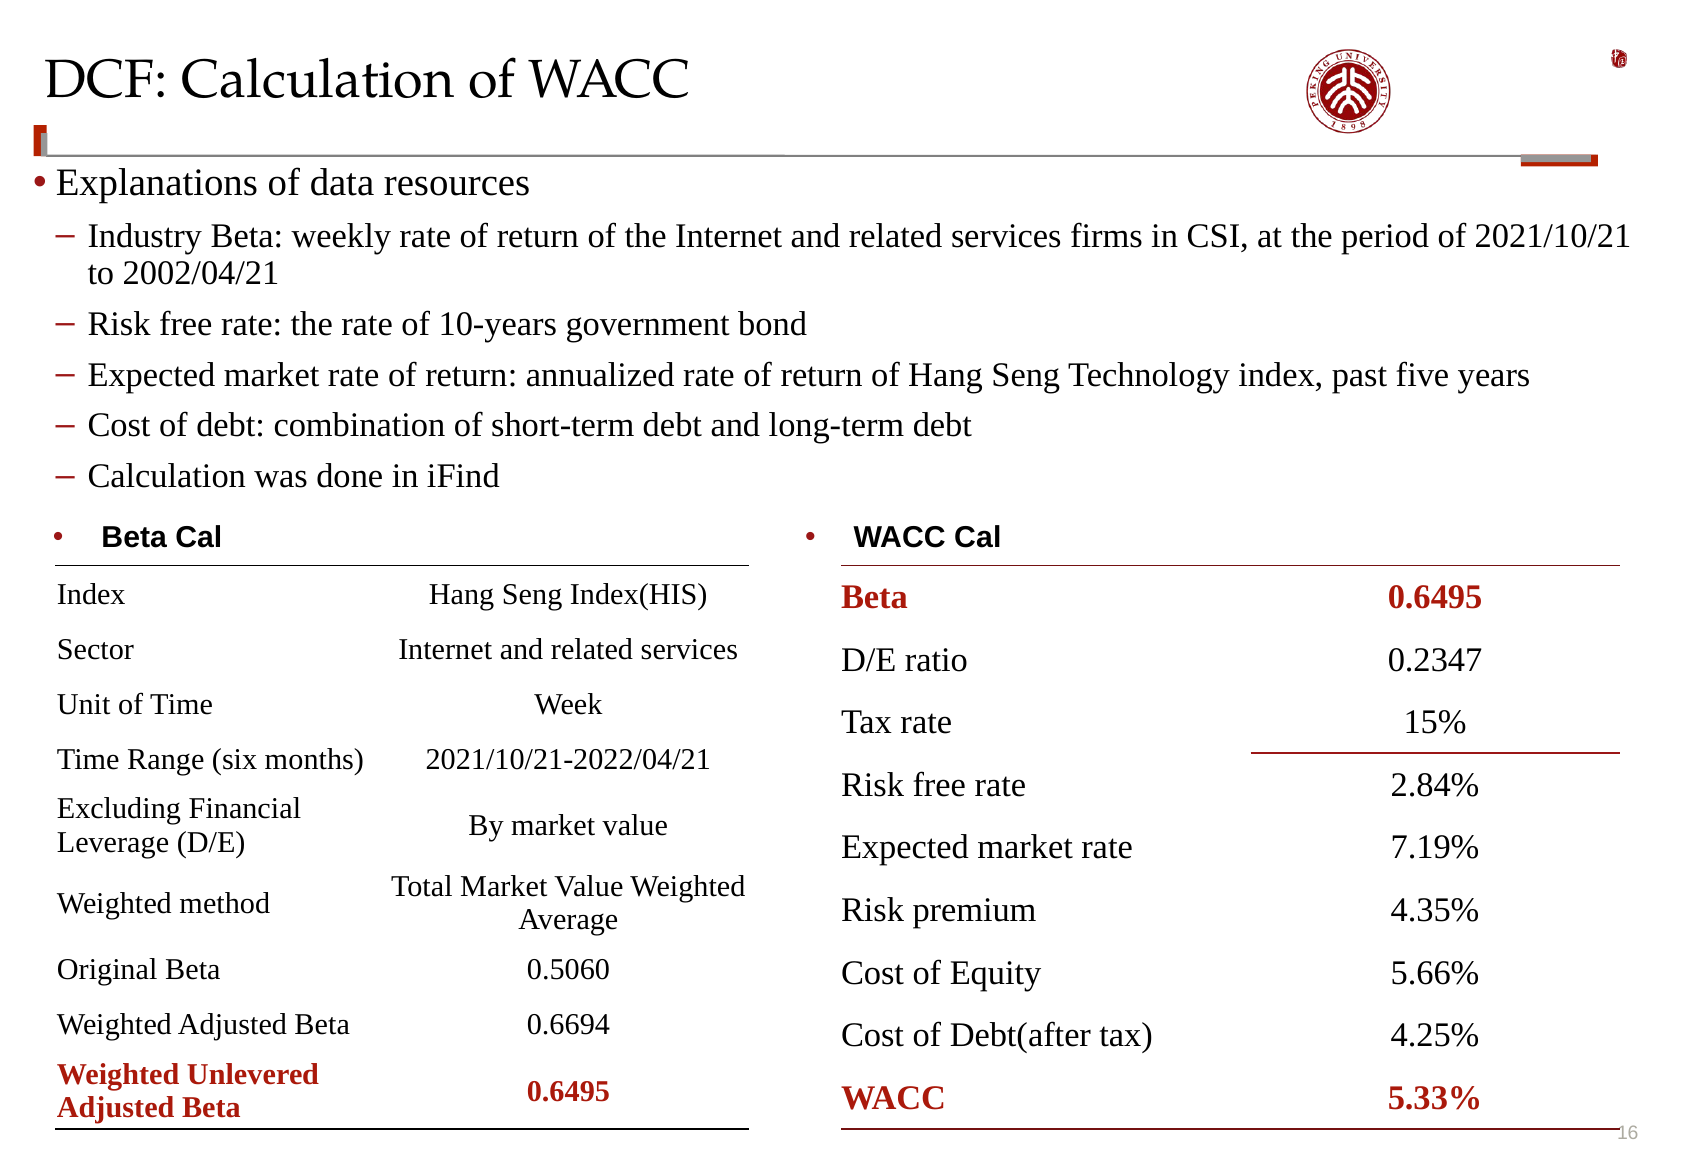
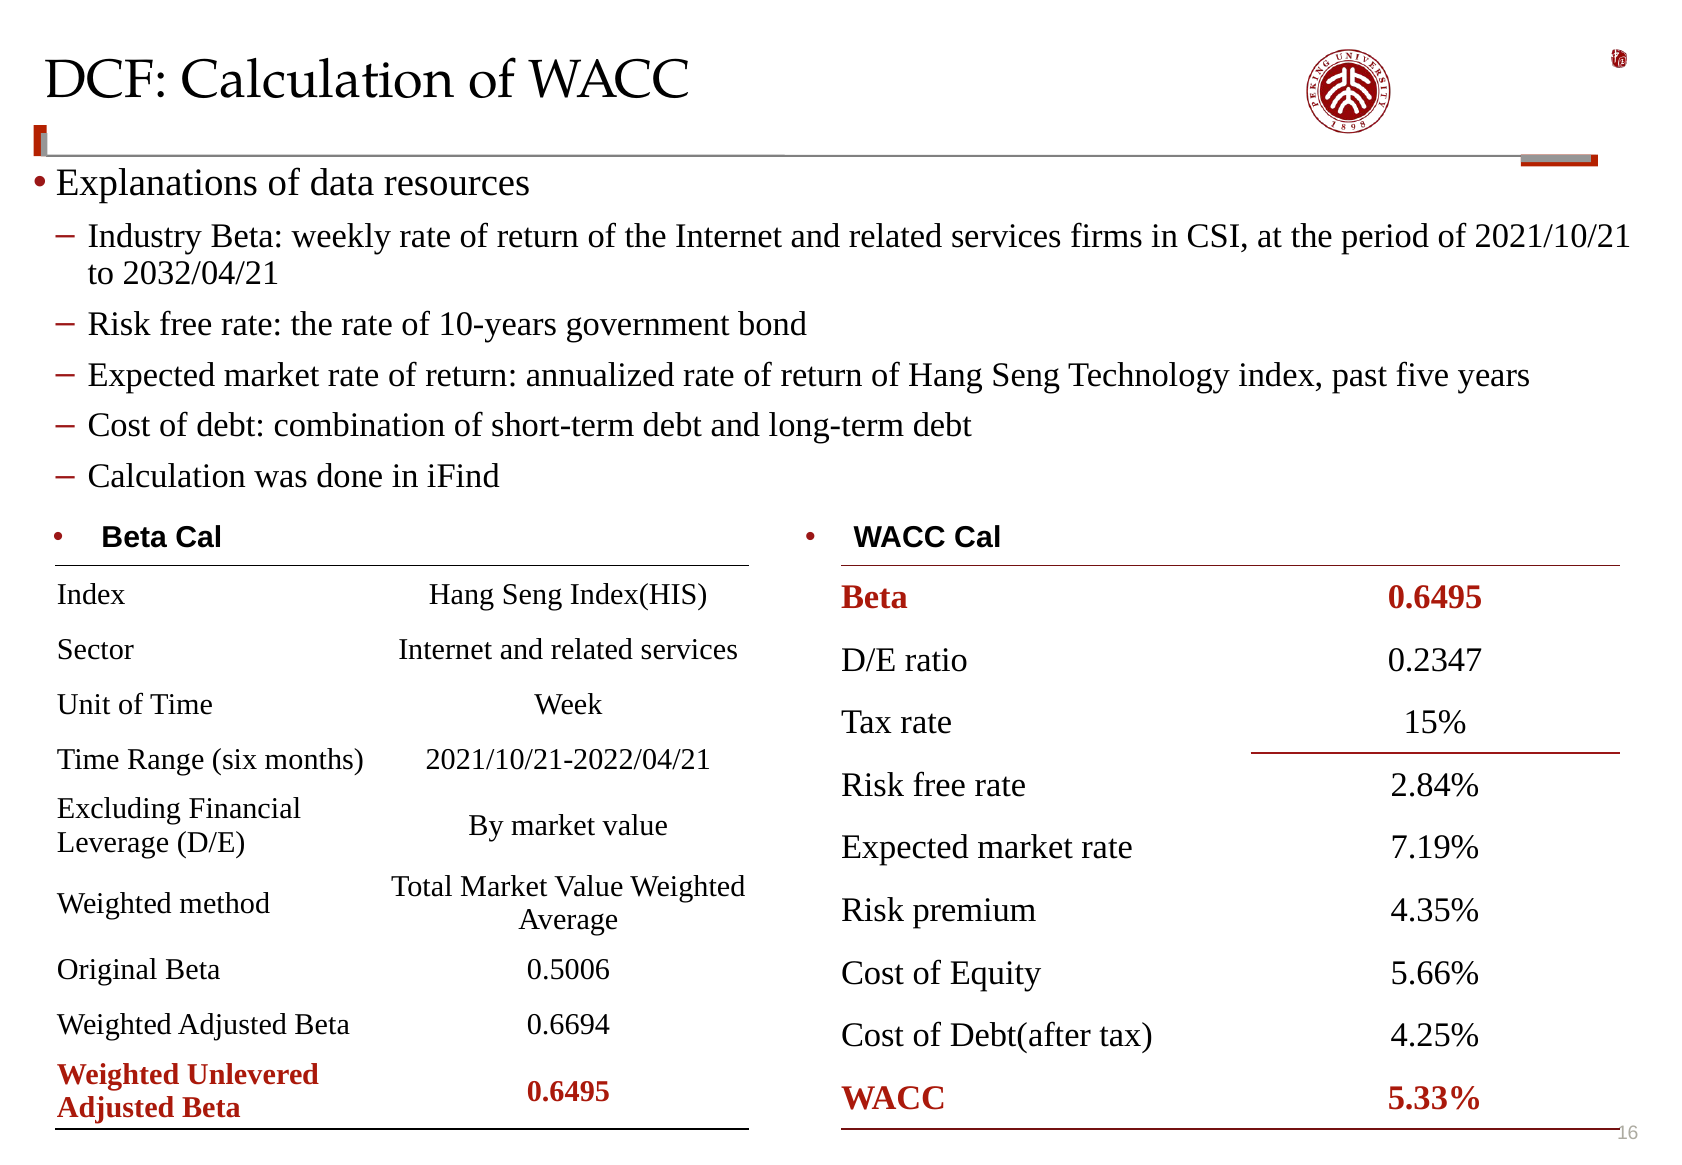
2002/04/21: 2002/04/21 -> 2032/04/21 (201, 273)
0.5060: 0.5060 -> 0.5006 (568, 970)
